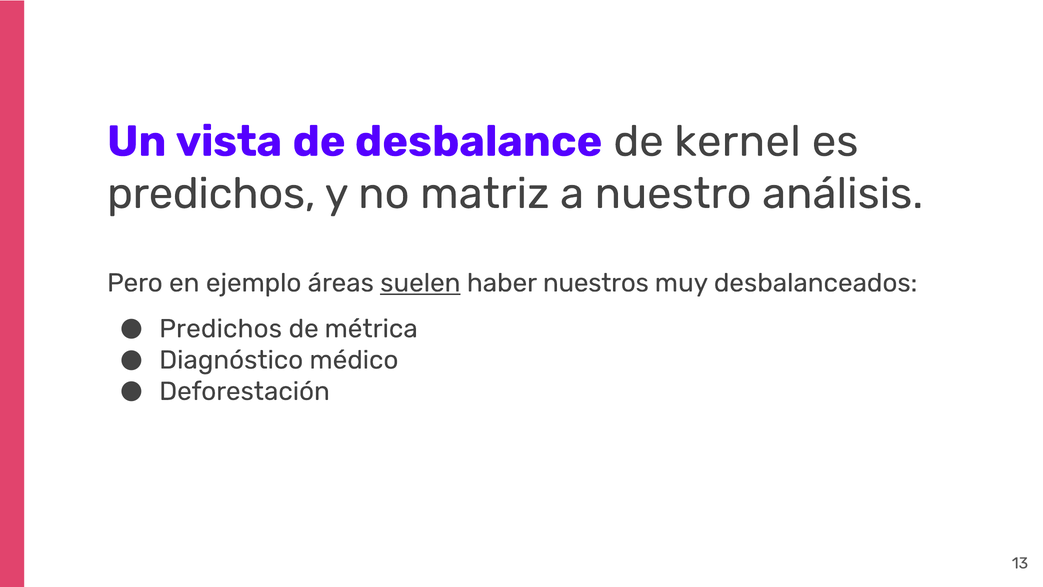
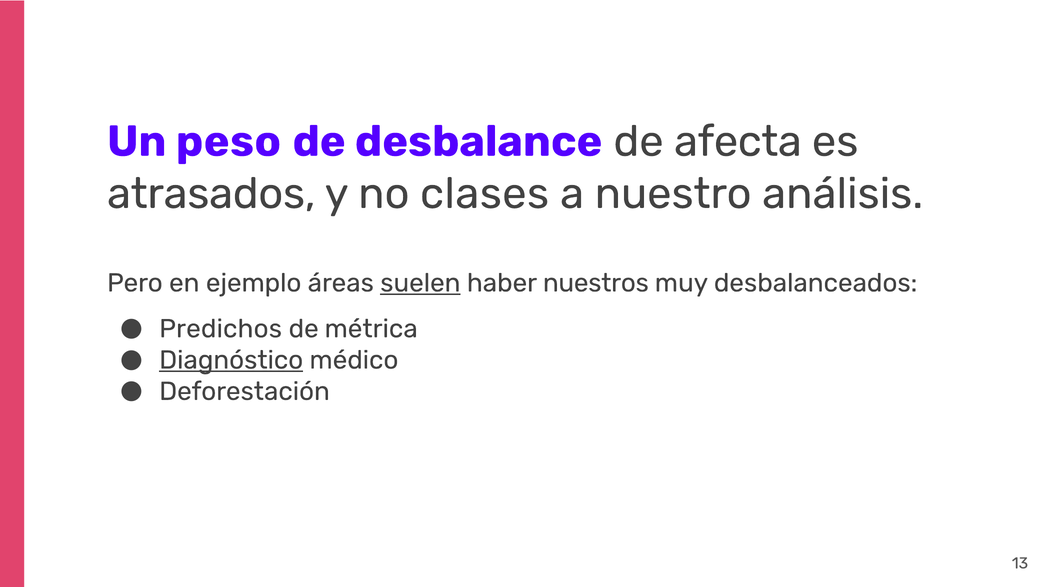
vista: vista -> peso (228, 141)
kernel: kernel -> afecta (738, 141)
predichos: predichos -> atrasados (211, 194)
matriz: matriz -> clases (485, 194)
Diagnóstico underline: none -> present (231, 360)
